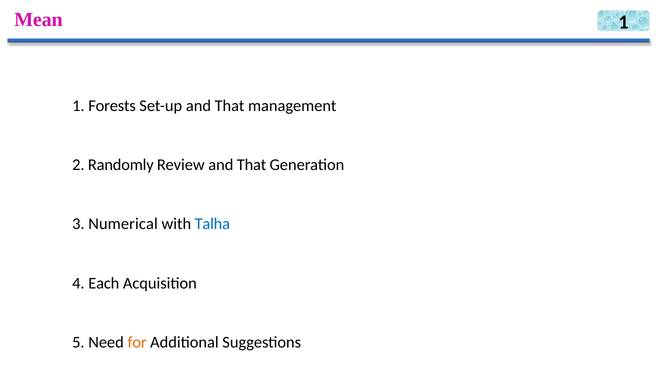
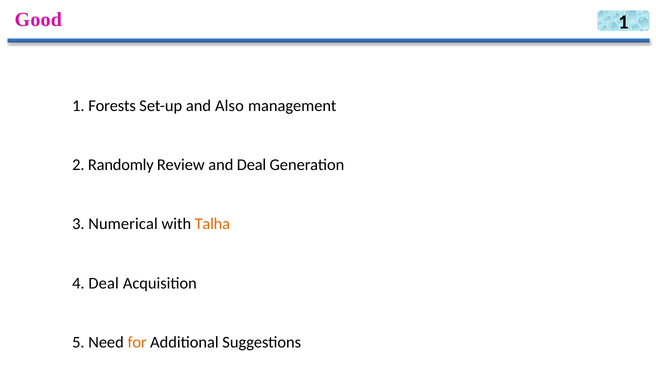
Mean: Mean -> Good (38, 20)
Set-up and That: That -> Also (229, 106)
Review and That: That -> Deal (252, 165)
Talha colour: blue -> orange (212, 224)
4 Each: Each -> Deal (104, 283)
